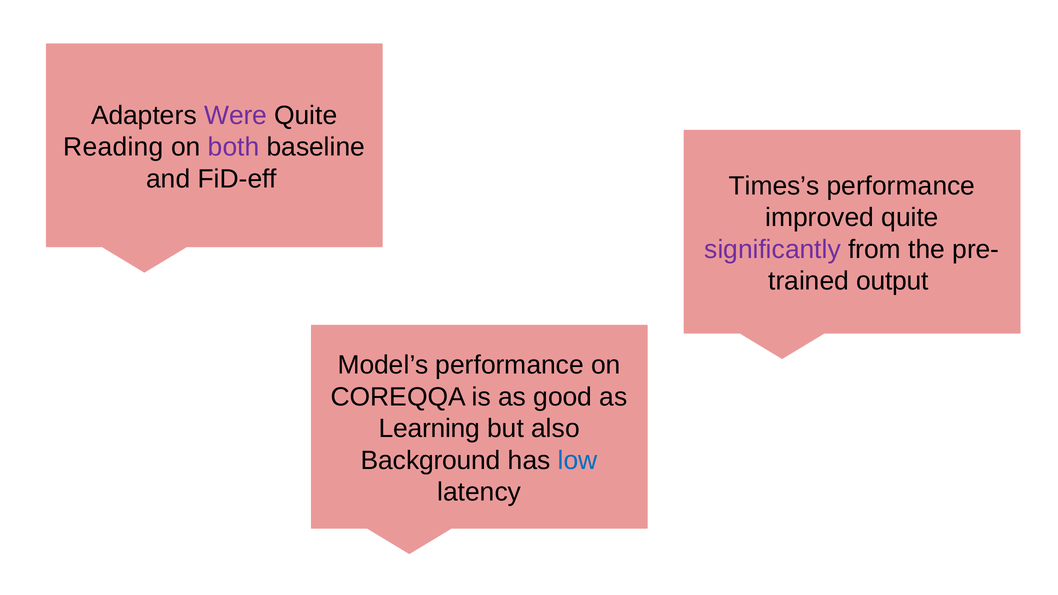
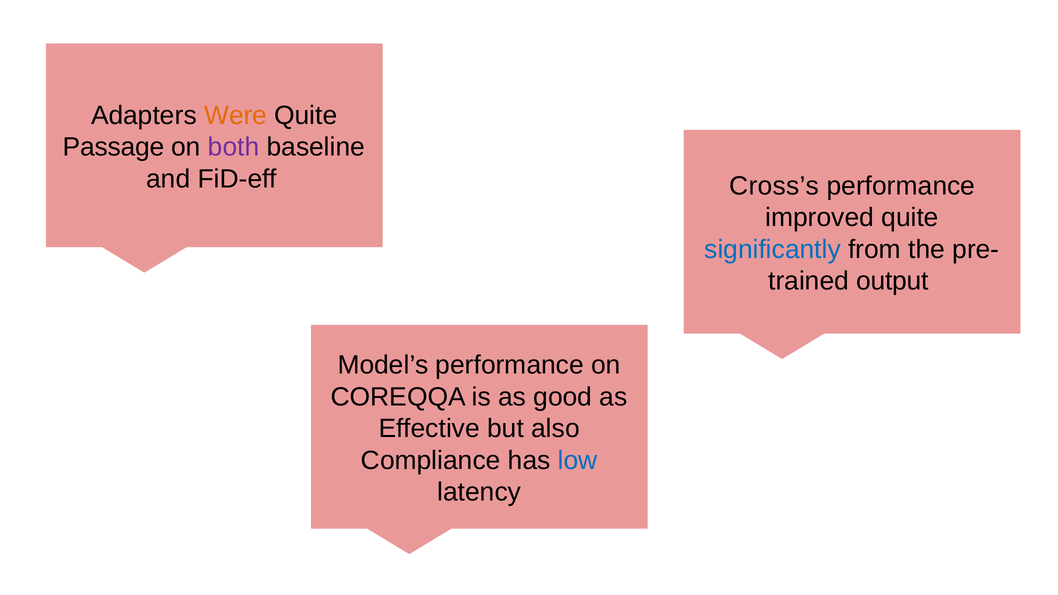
Were colour: purple -> orange (236, 115)
Reading: Reading -> Passage (114, 147)
Times’s: Times’s -> Cross’s (774, 186)
significantly colour: purple -> blue (773, 249)
Learning: Learning -> Effective (429, 429)
Background: Background -> Compliance (431, 460)
